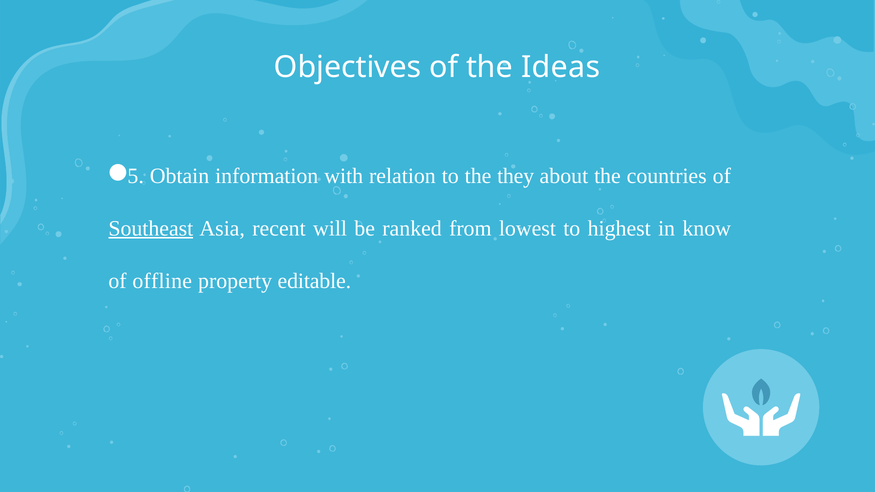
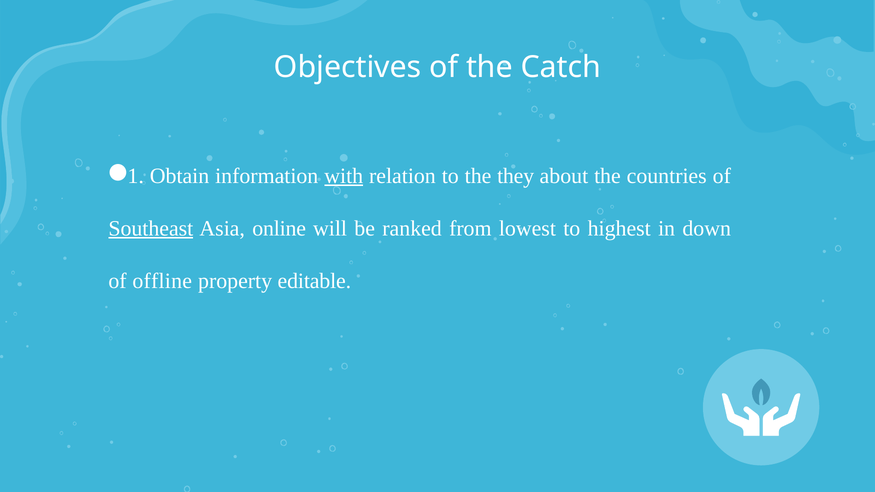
Ideas: Ideas -> Catch (561, 67)
5: 5 -> 1 (136, 176)
with underline: none -> present (344, 176)
recent: recent -> online (279, 228)
know: know -> down (707, 228)
